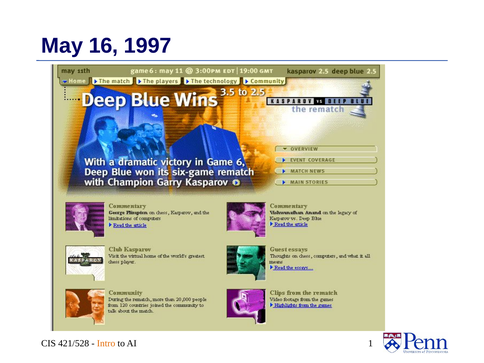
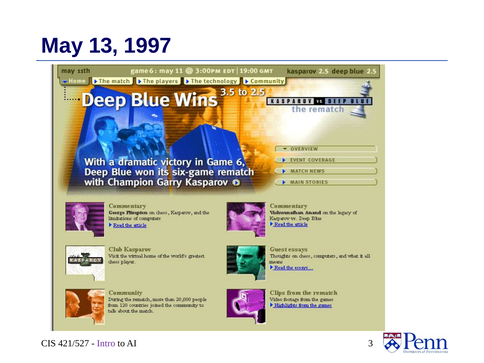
16: 16 -> 13 (103, 46)
421/528: 421/528 -> 421/527 (74, 343)
Intro colour: orange -> purple (106, 343)
1: 1 -> 3 (371, 343)
